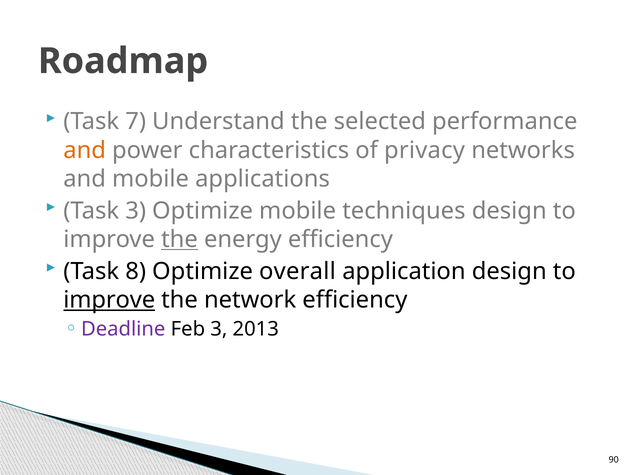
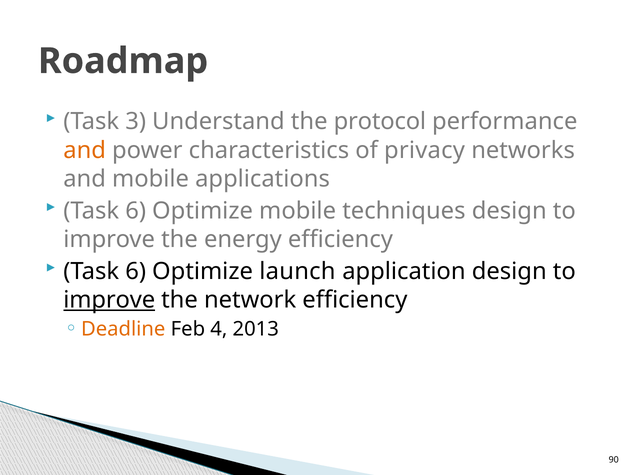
7: 7 -> 3 (136, 122)
selected: selected -> protocol (380, 122)
3: 3 -> 6 (136, 211)
the underline: present -> none (179, 240)
8: 8 -> 6 (136, 272)
overall: overall -> launch (297, 272)
Deadline colour: purple -> orange (123, 329)
Feb 3: 3 -> 4 (219, 329)
